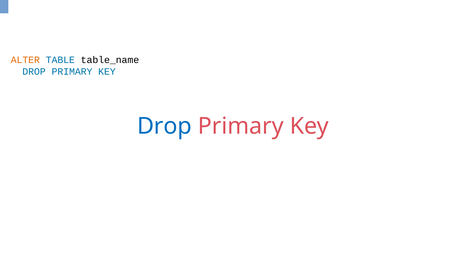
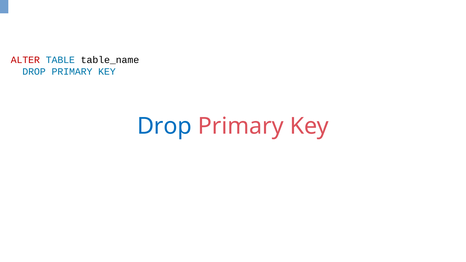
ALTER colour: orange -> red (25, 60)
